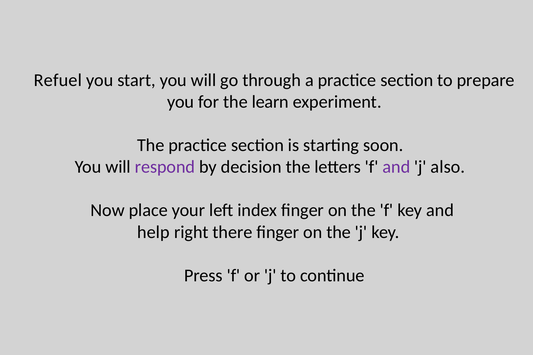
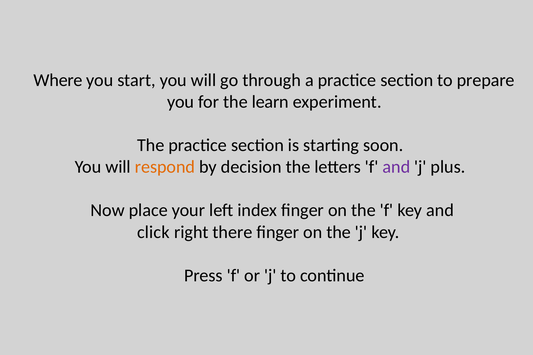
Refuel: Refuel -> Where (58, 80)
respond colour: purple -> orange (165, 167)
also: also -> plus (448, 167)
help: help -> click (153, 232)
